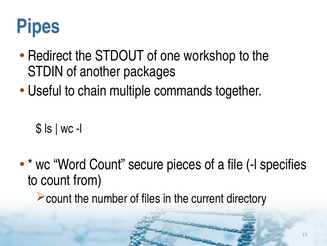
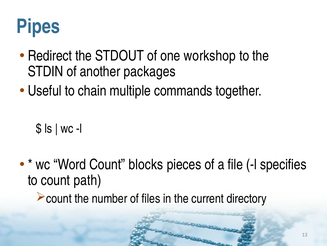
secure: secure -> blocks (146, 164)
from: from -> path (88, 180)
